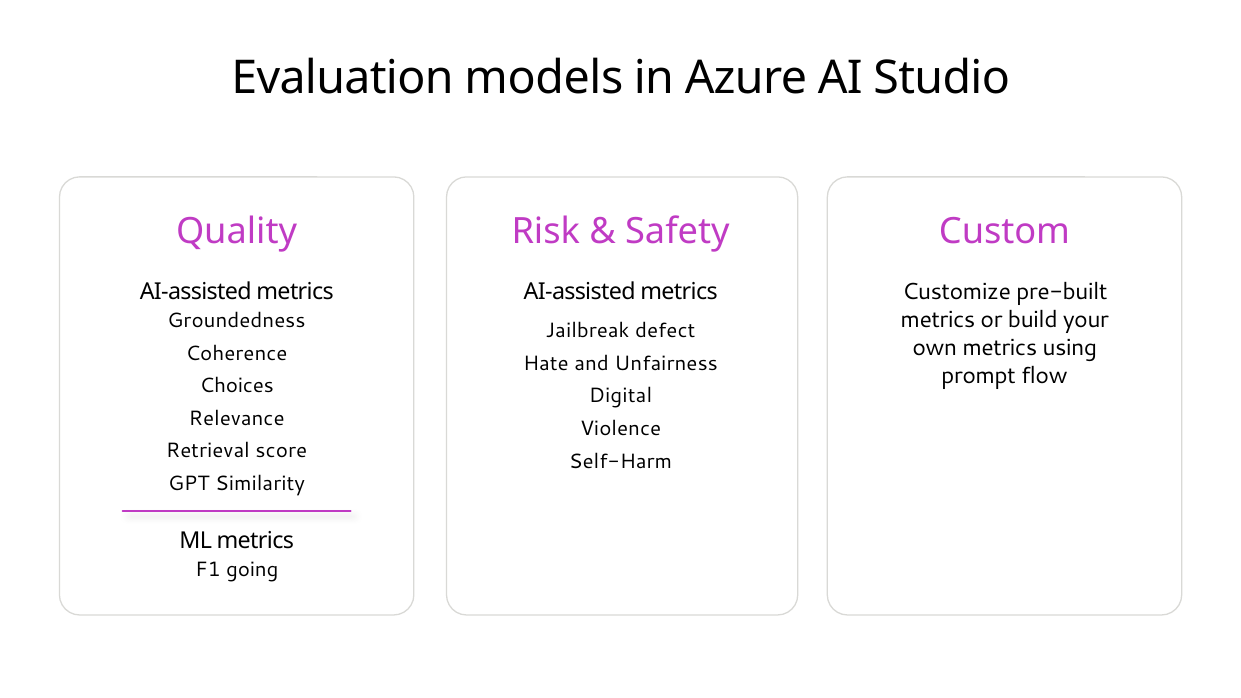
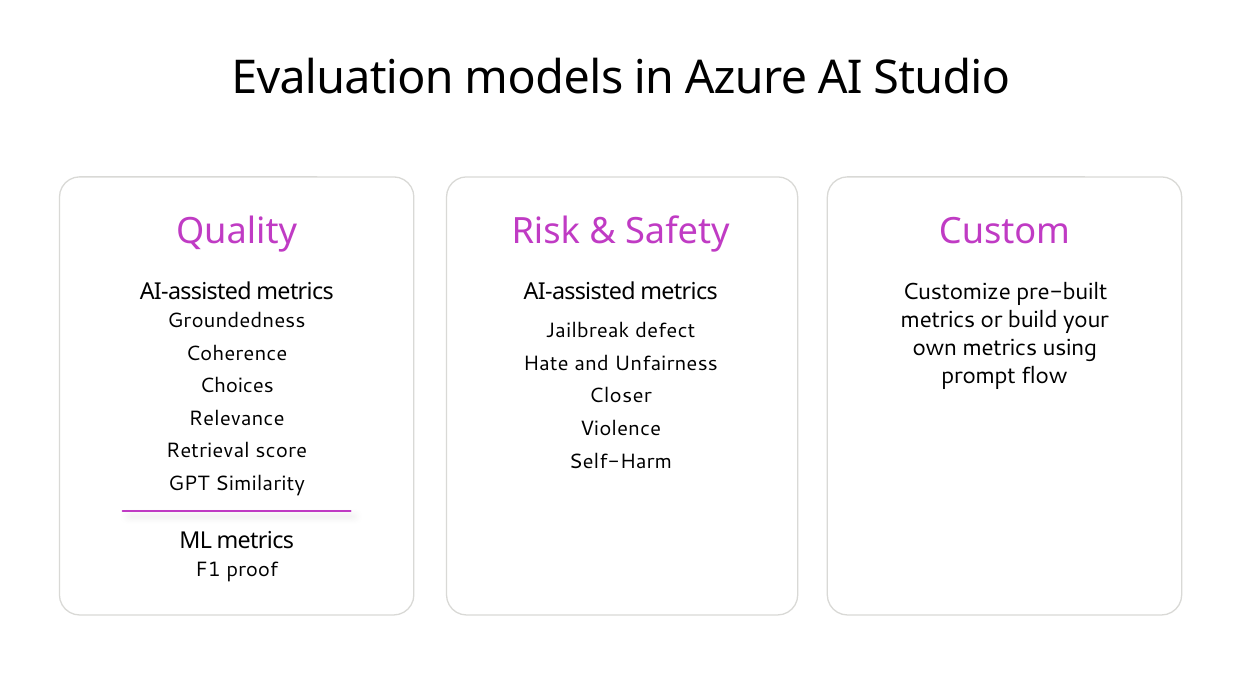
Digital: Digital -> Closer (620, 396)
going: going -> proof (252, 570)
